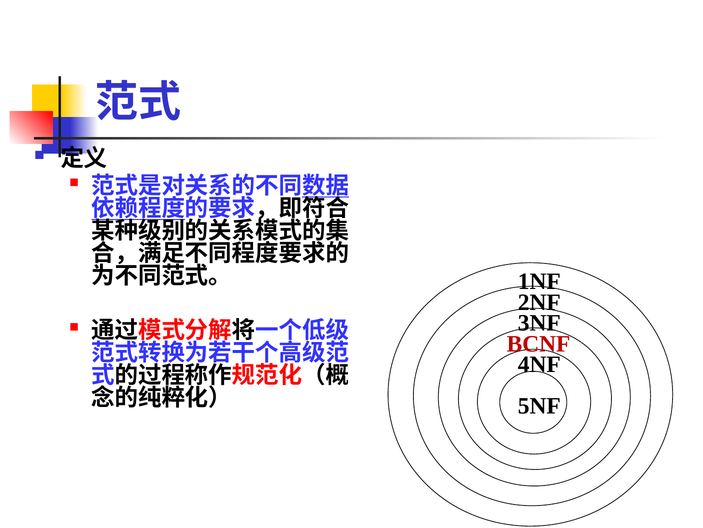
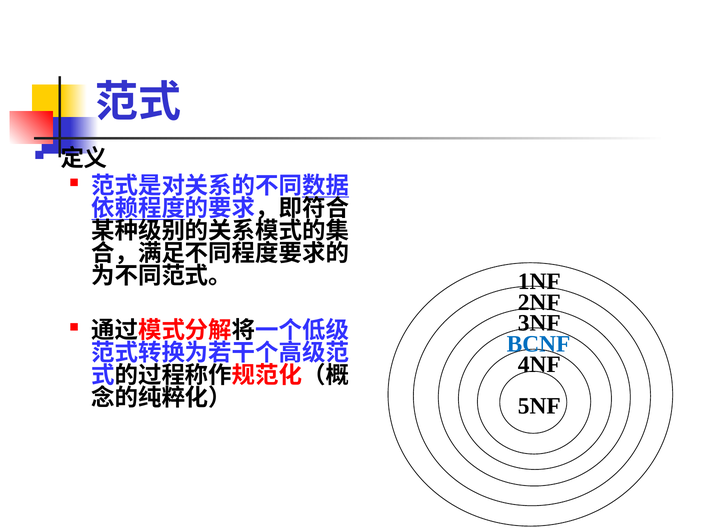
BCNF colour: red -> blue (539, 343)
